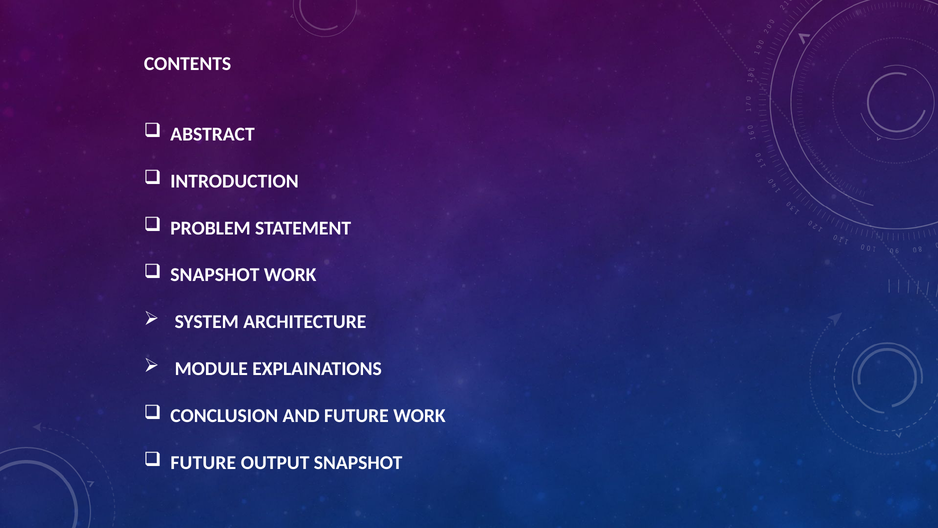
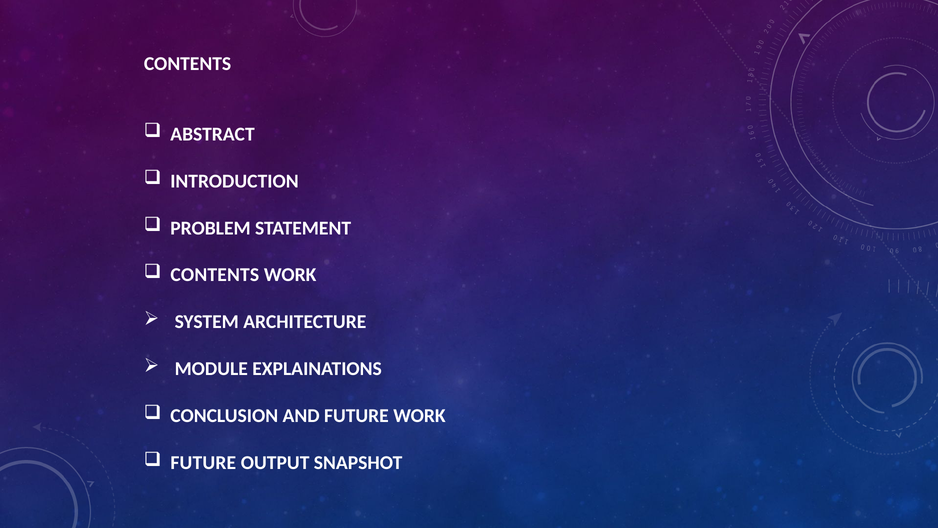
SNAPSHOT: SNAPSHOT -> CONTENTS (215, 275)
